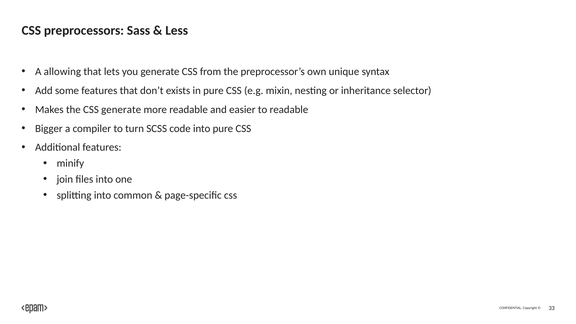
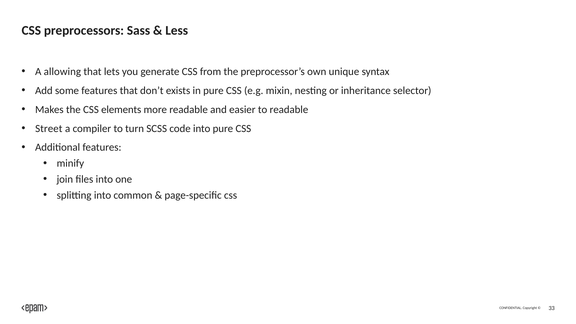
CSS generate: generate -> elements (121, 110)
Bigger: Bigger -> Street (49, 128)
